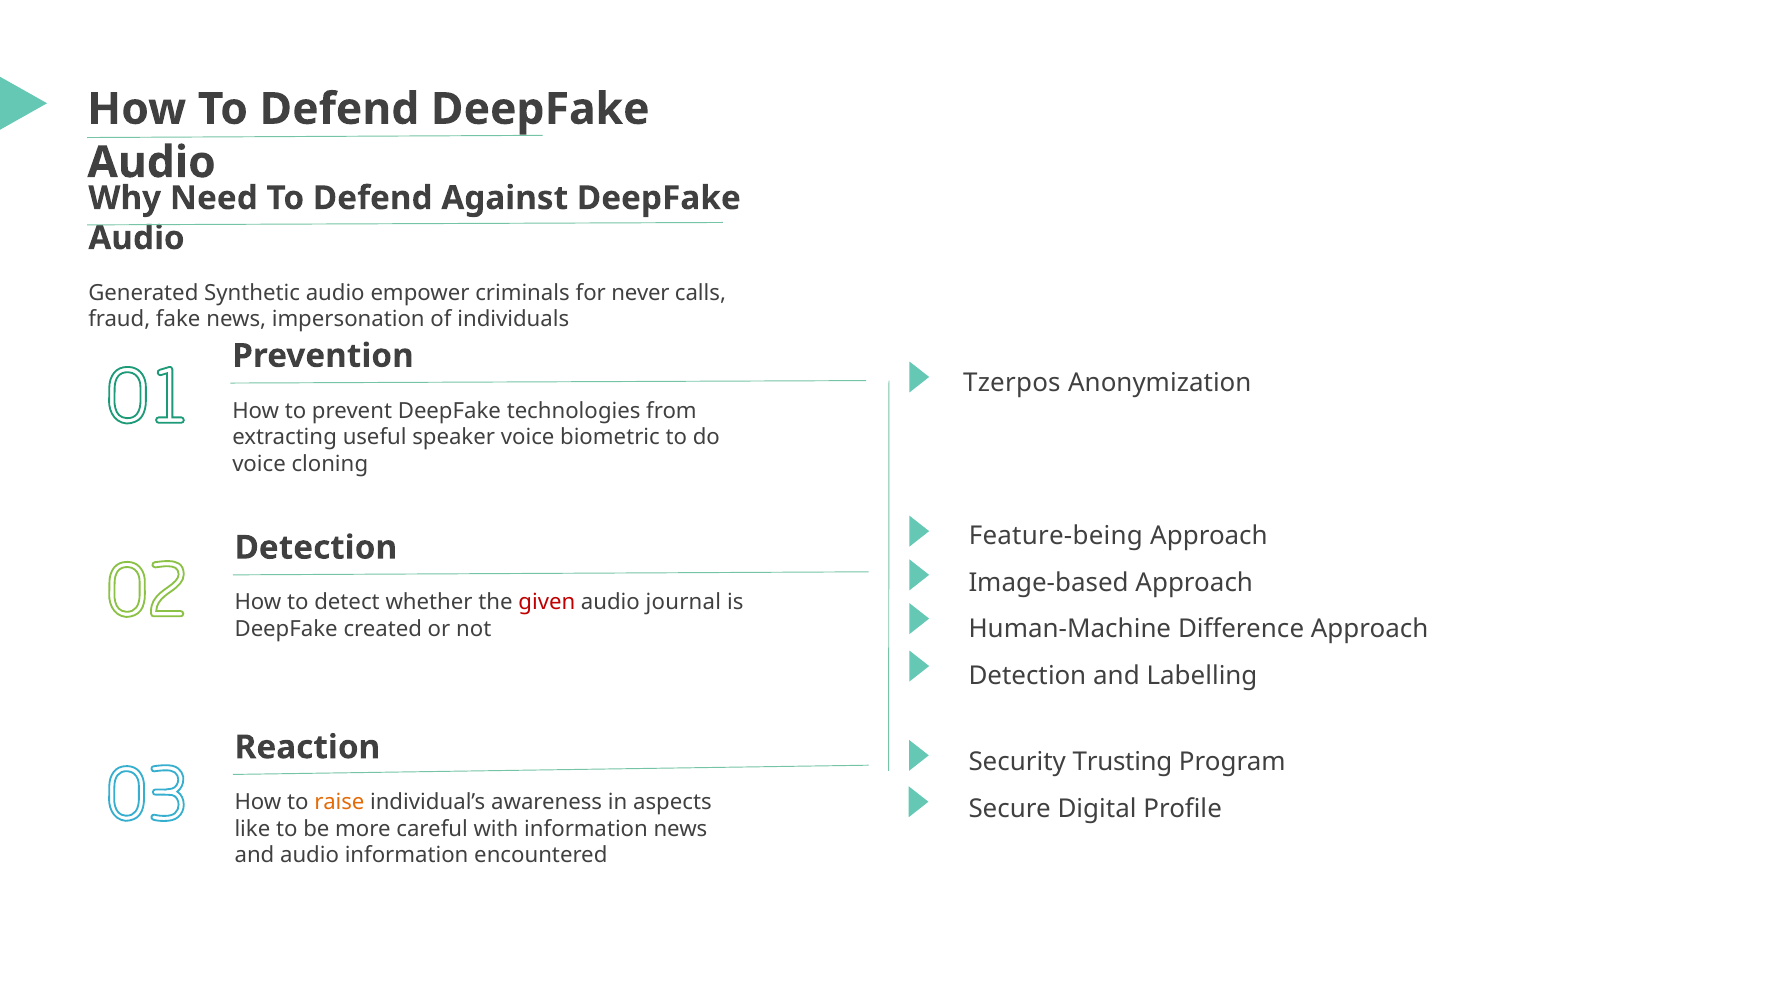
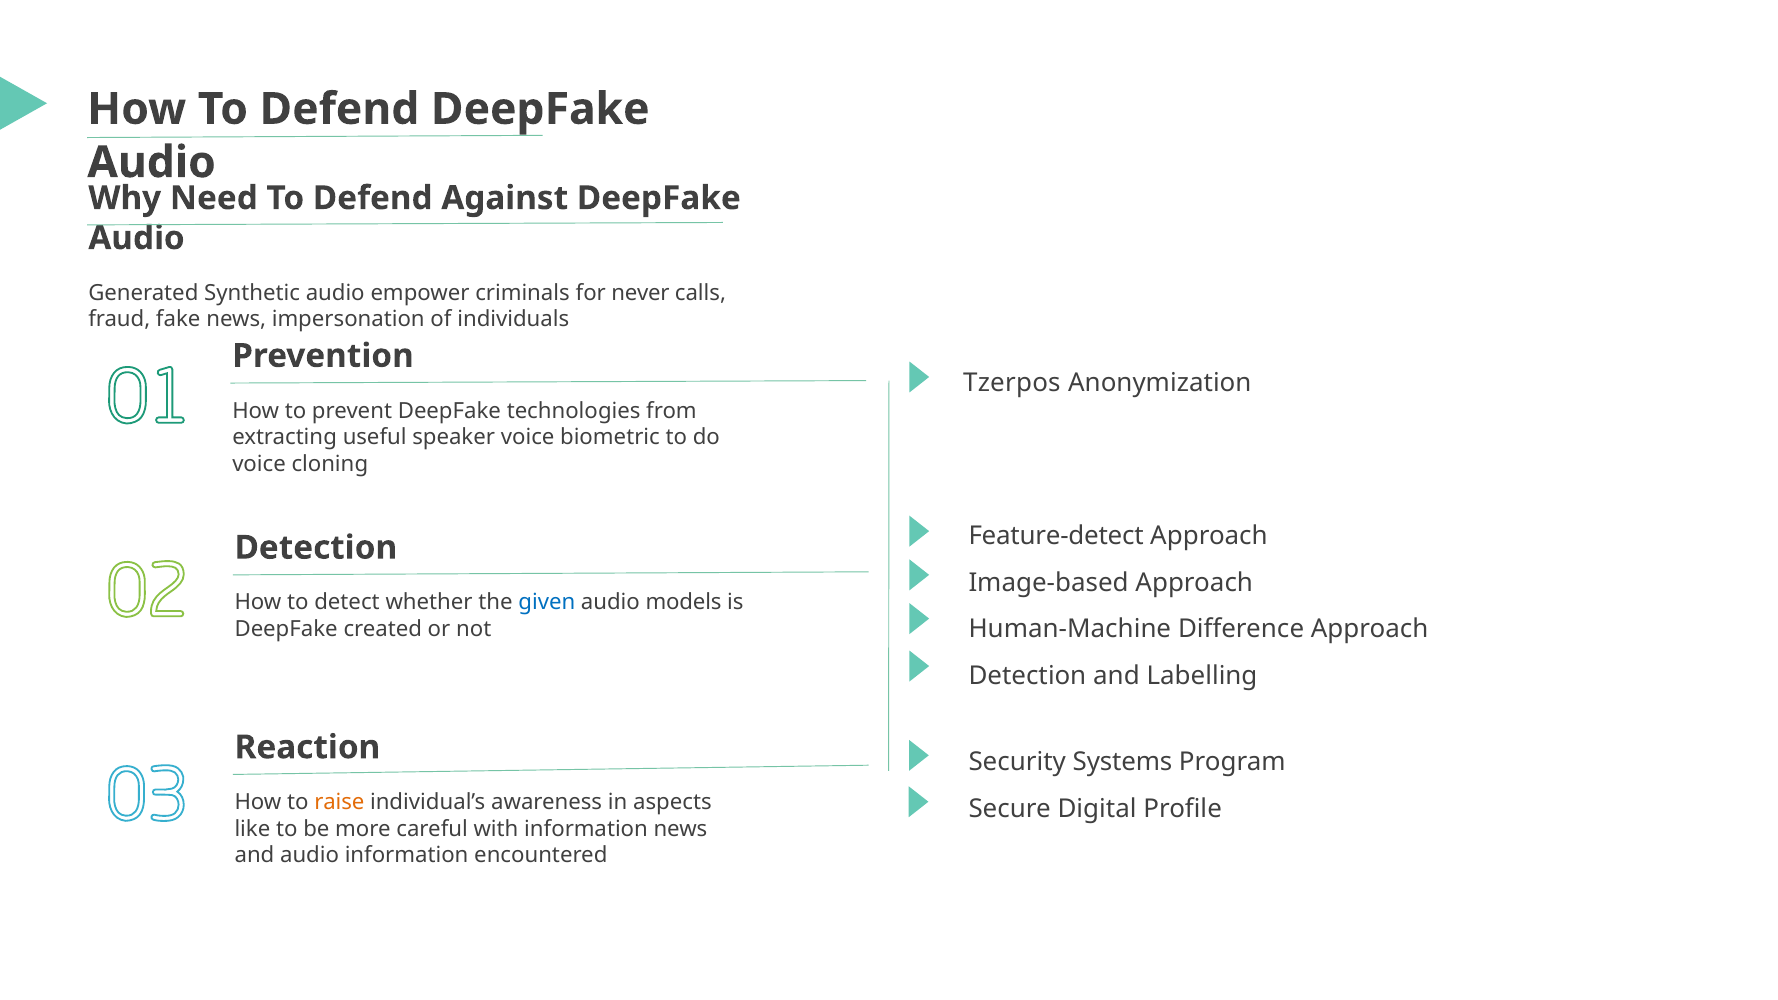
Feature-being: Feature-being -> Feature-detect (1056, 536)
given colour: red -> blue (547, 603)
journal: journal -> models (684, 603)
Trusting: Trusting -> Systems (1122, 762)
